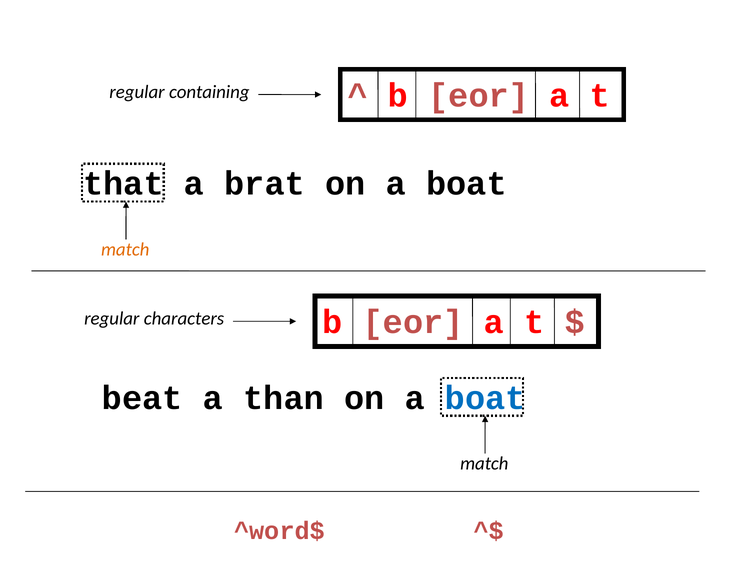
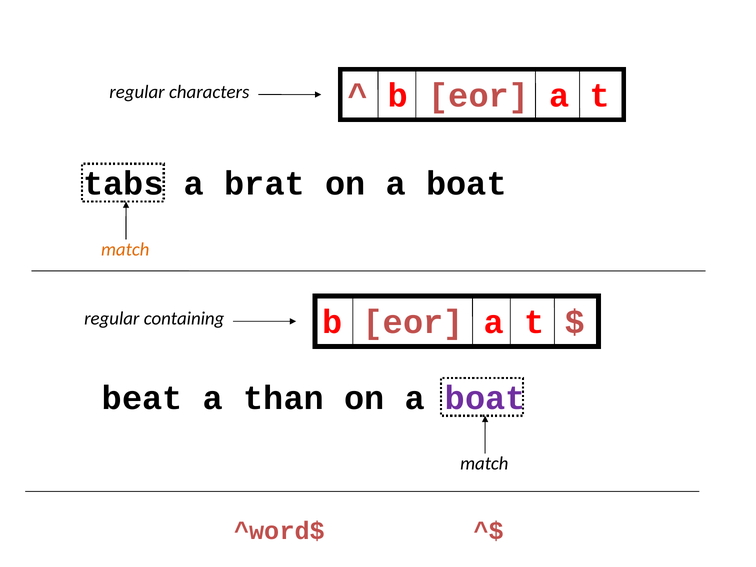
containing: containing -> characters (209, 92)
that: that -> tabs (123, 184)
characters: characters -> containing (184, 319)
boat colour: blue -> purple (485, 398)
